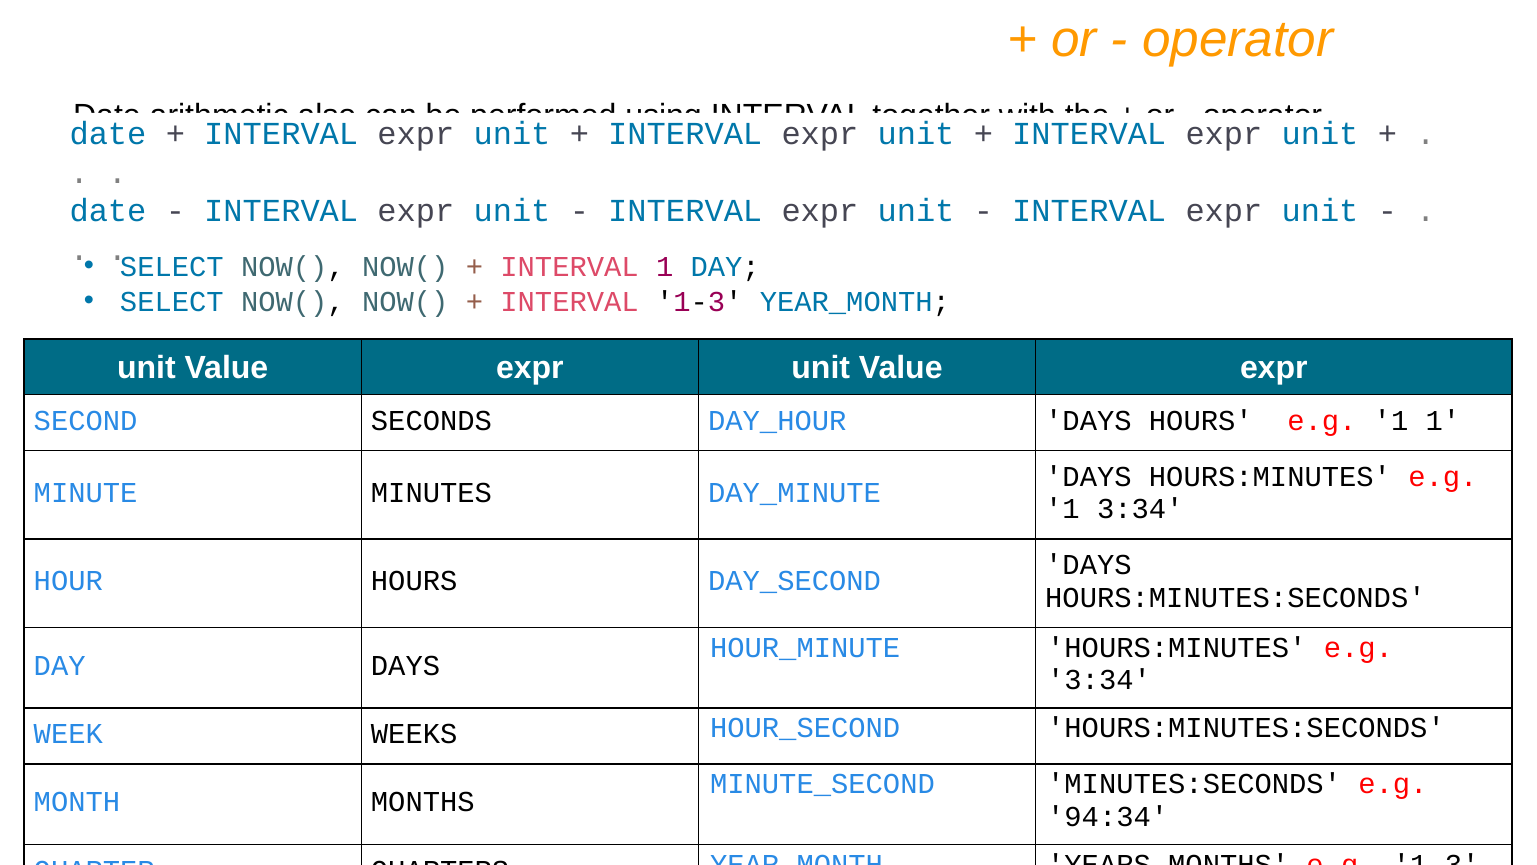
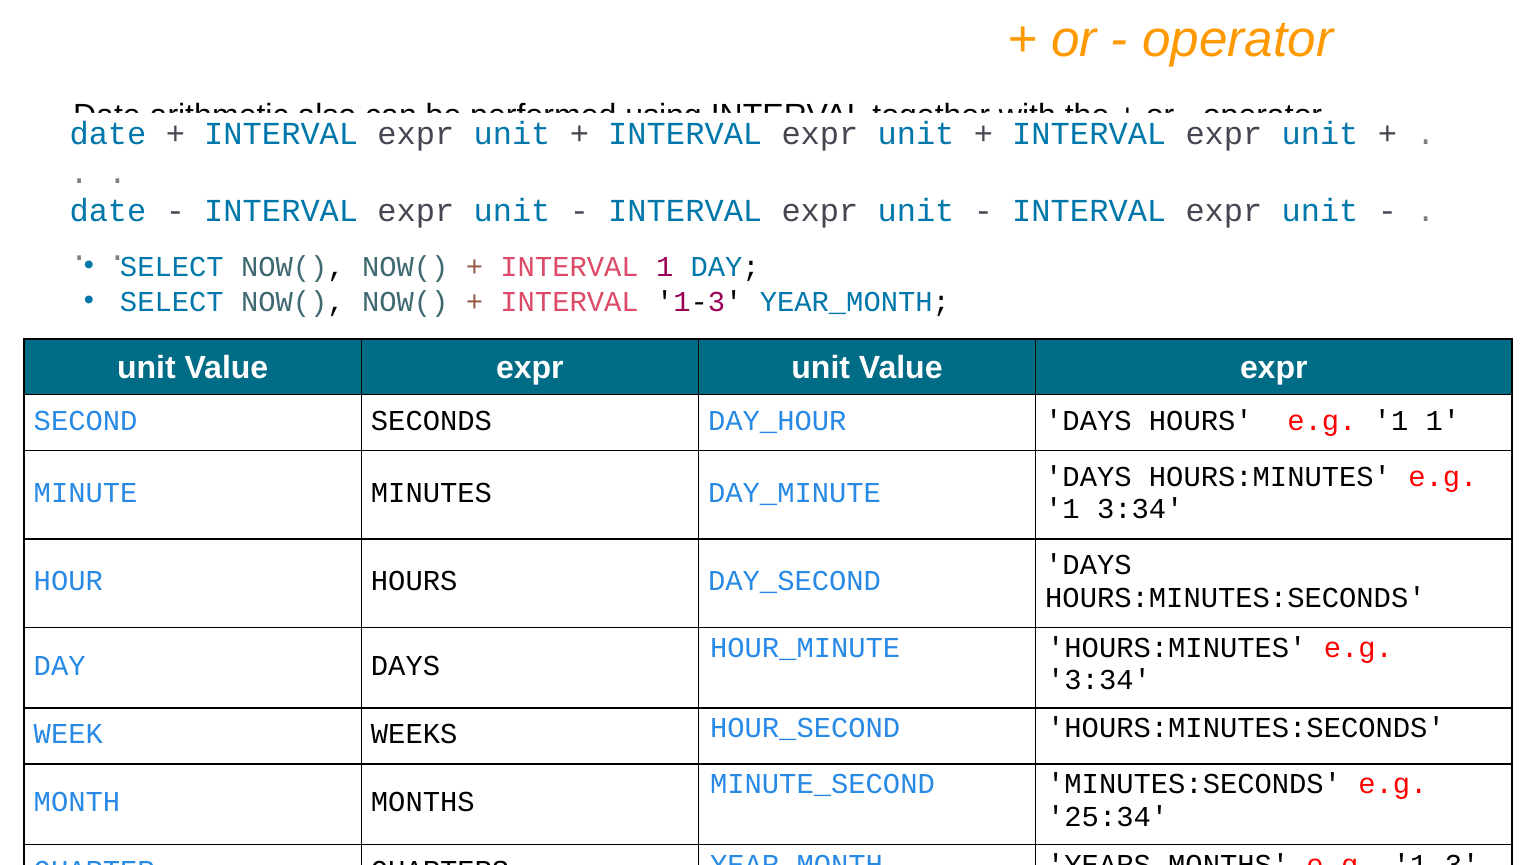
94:34: 94:34 -> 25:34 (1108, 816)
